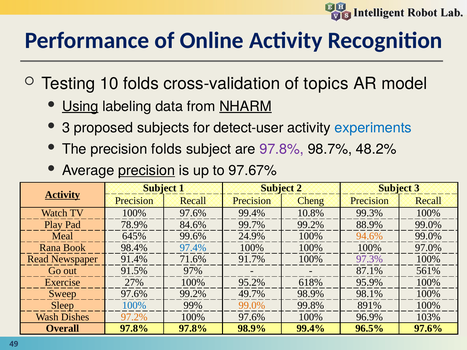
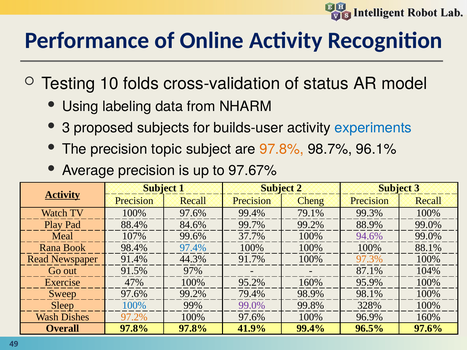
topics: topics -> status (326, 84)
Using underline: present -> none (80, 106)
NHARM underline: present -> none (245, 106)
detect-user: detect-user -> builds-user (248, 128)
precision folds: folds -> topic (167, 149)
97.8% colour: purple -> orange (282, 149)
48.2%: 48.2% -> 96.1% (376, 149)
precision underline: present -> none (147, 171)
10.8%: 10.8% -> 79.1% (311, 213)
78.9%: 78.9% -> 88.4% (134, 225)
645%: 645% -> 107% (134, 236)
24.9%: 24.9% -> 37.7% (252, 236)
94.6% colour: orange -> purple (370, 236)
97.0%: 97.0% -> 88.1% (428, 248)
71.6%: 71.6% -> 44.3% (193, 259)
97.3% colour: purple -> orange (370, 259)
561%: 561% -> 104% (428, 271)
27%: 27% -> 47% (134, 283)
95.2% 618%: 618% -> 160% (311, 283)
49.7%: 49.7% -> 79.4% (252, 294)
99.0% colour: orange -> purple (252, 306)
891%: 891% -> 328% (370, 306)
96.9% 103%: 103% -> 160% (428, 317)
97.8% 98.9%: 98.9% -> 41.9% (252, 329)
